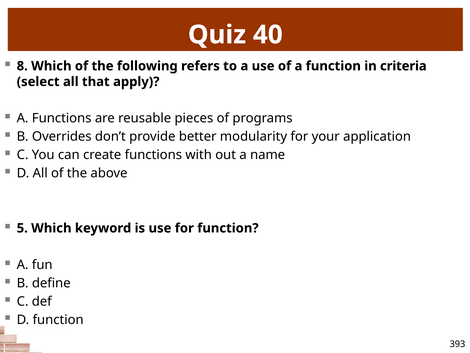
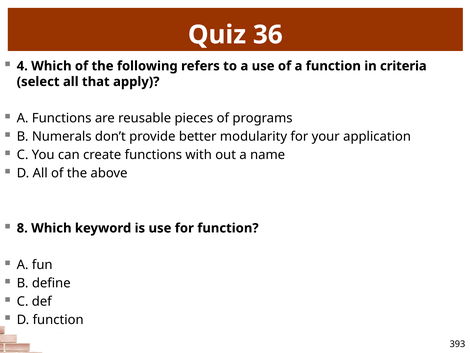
40: 40 -> 36 (268, 35)
8: 8 -> 4 (22, 66)
Overrides: Overrides -> Numerals (62, 136)
5: 5 -> 8 (22, 228)
